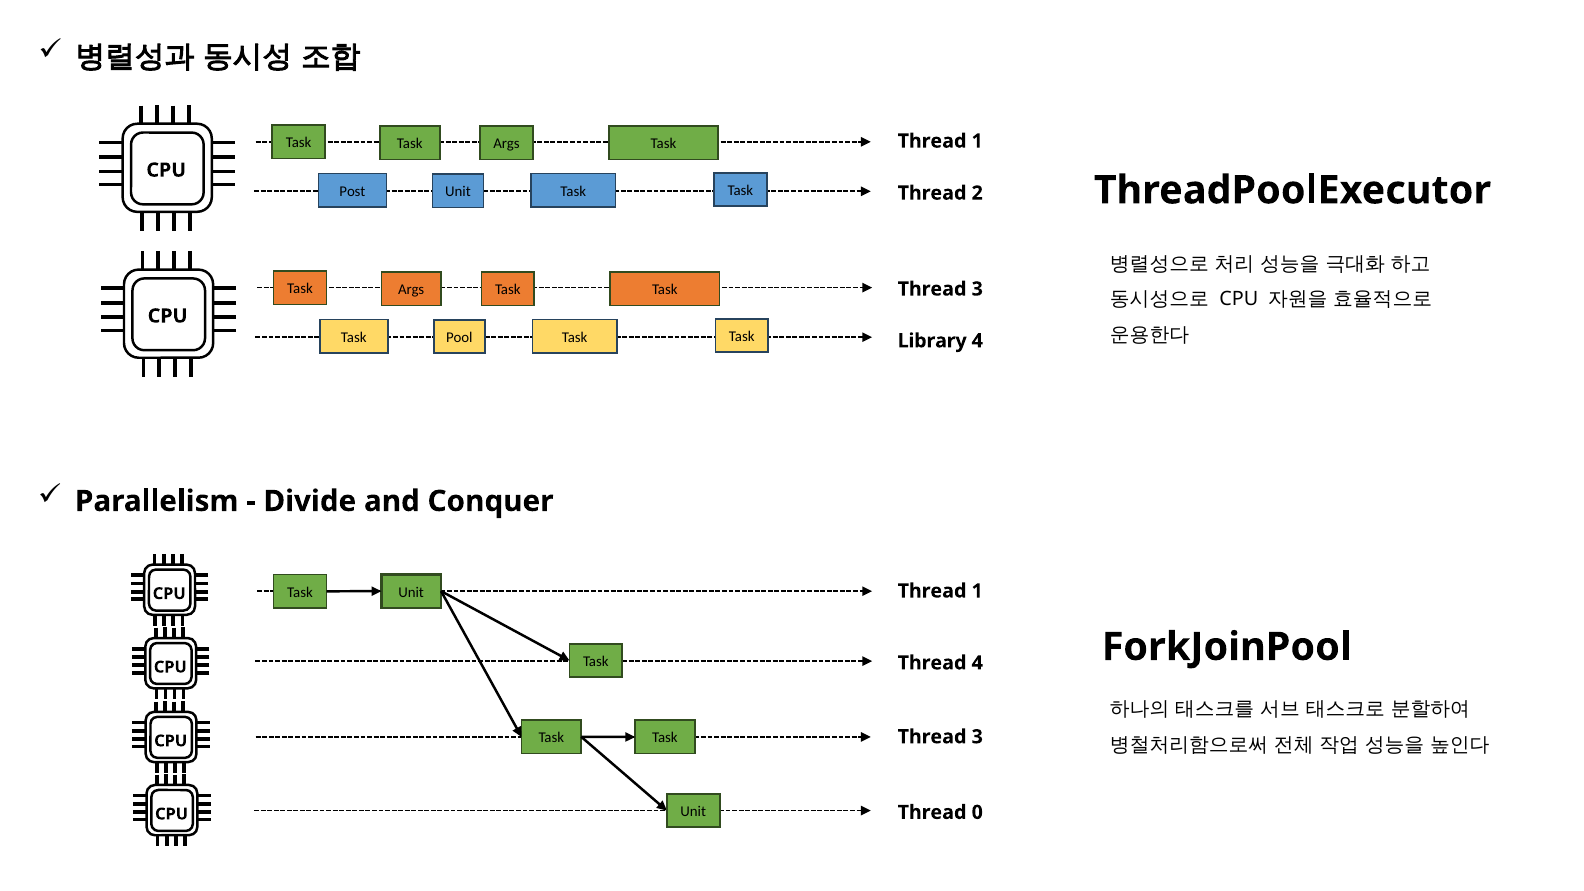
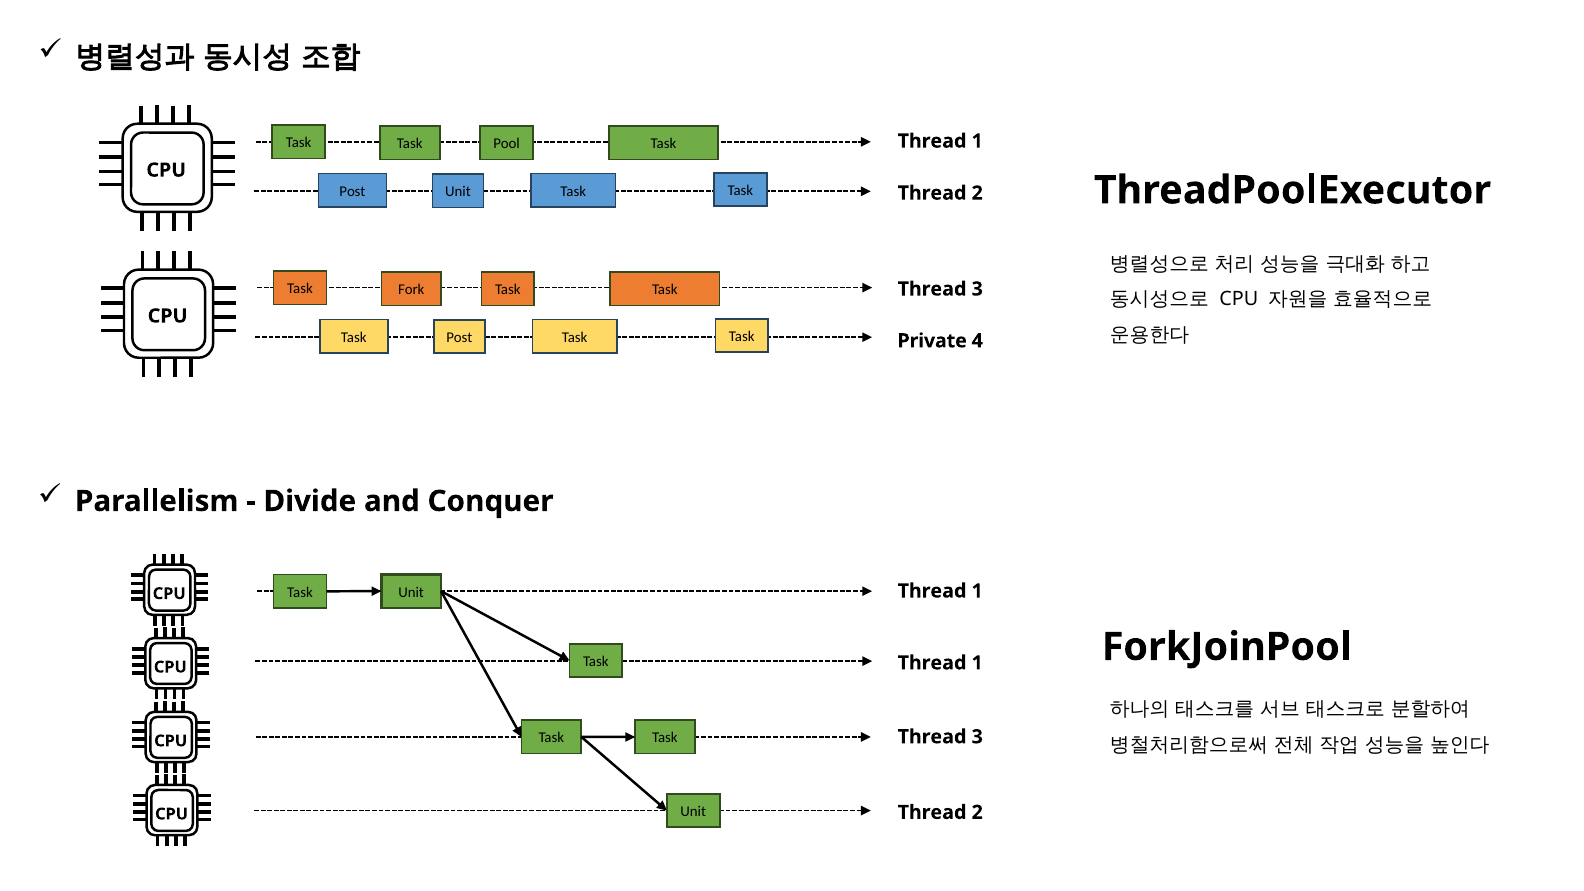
Args: Args -> Pool (507, 144)
Args: Args -> Fork (411, 290)
Pool: Pool -> Post (459, 338)
Library: Library -> Private (932, 341)
4: 4 -> 1 (977, 663)
0: 0 -> 2 (977, 812)
